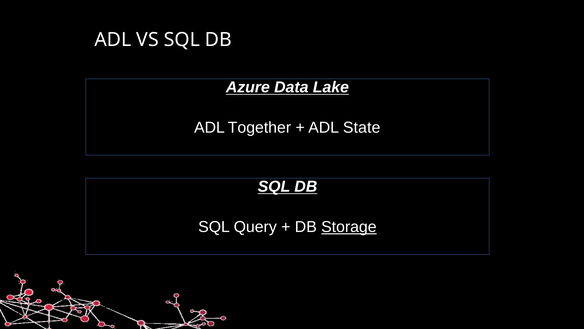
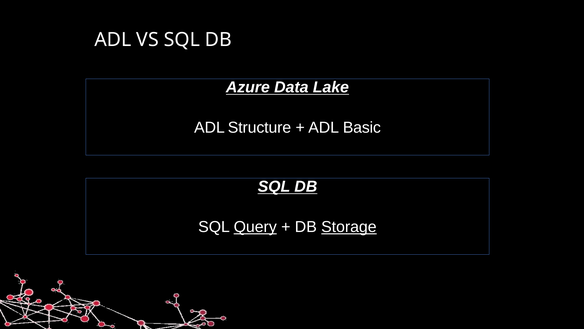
Together: Together -> Structure (260, 128)
State: State -> Basic (362, 128)
Query underline: none -> present (255, 227)
